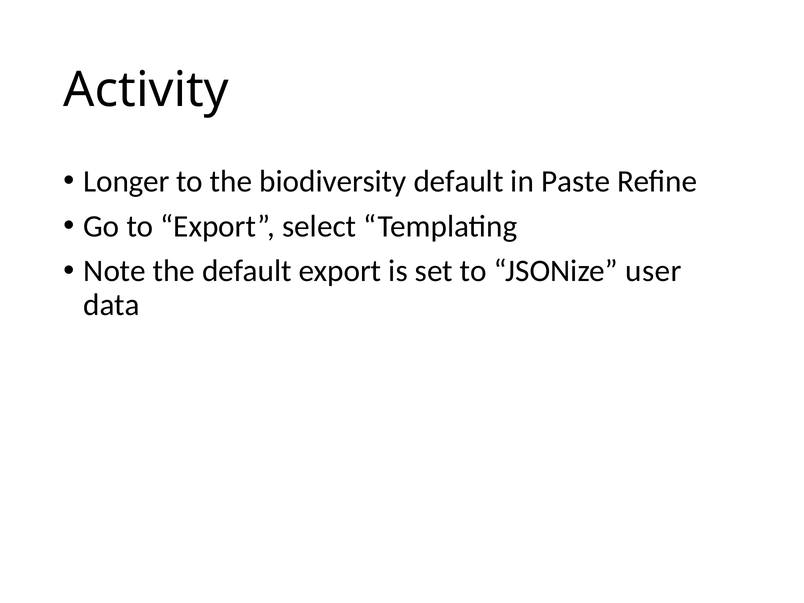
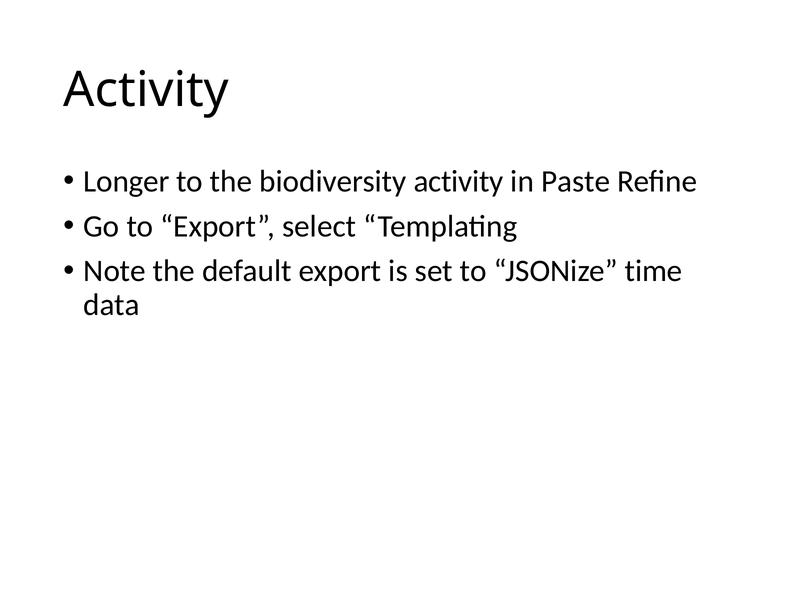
biodiversity default: default -> activity (459, 181)
user: user -> time (654, 271)
